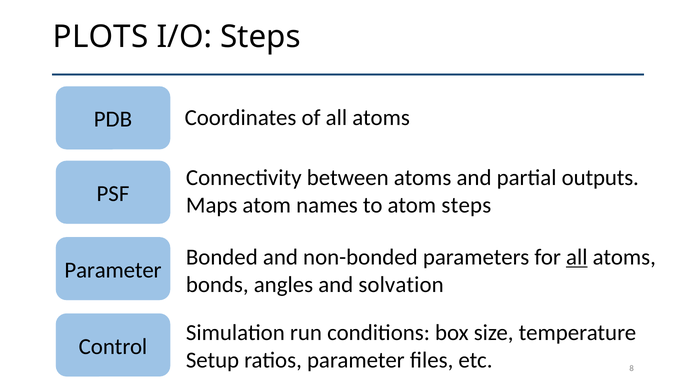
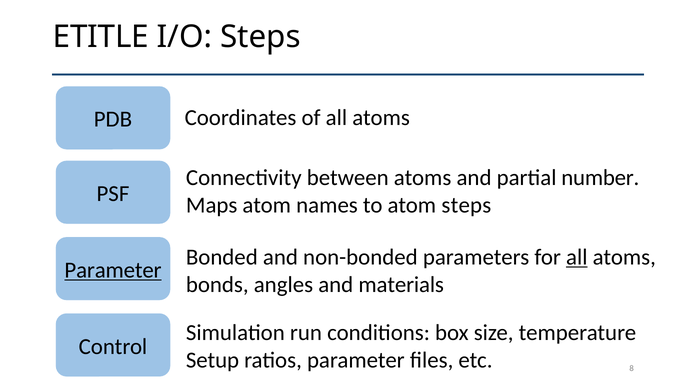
PLOTS: PLOTS -> ETITLE (101, 37)
outputs: outputs -> number (600, 178)
Parameter underline: none -> present (113, 270)
solvation: solvation -> materials (401, 284)
